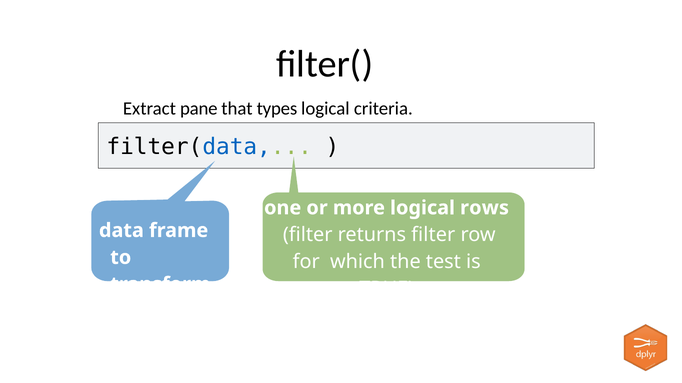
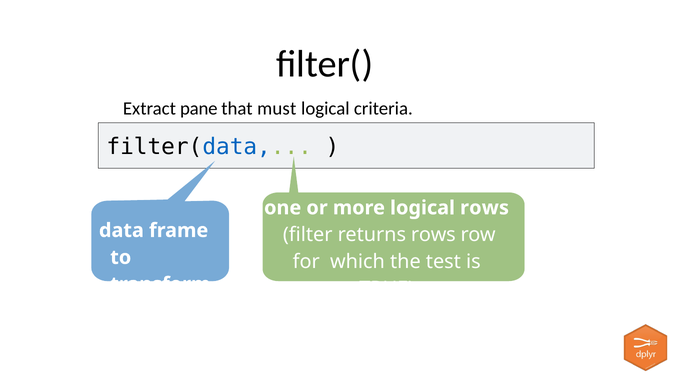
types: types -> must (277, 109)
returns filter: filter -> rows (433, 235)
